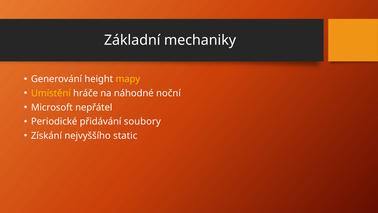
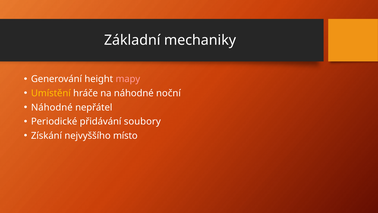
mapy colour: yellow -> pink (128, 79)
Microsoft: Microsoft -> Náhodné (52, 107)
static: static -> místo (125, 135)
